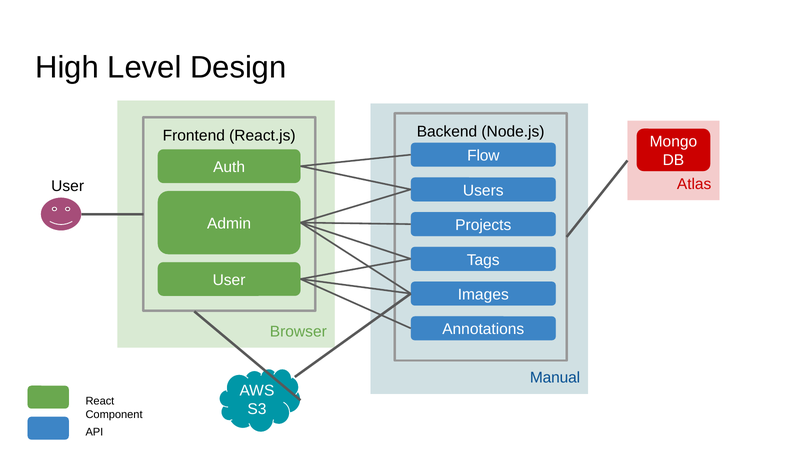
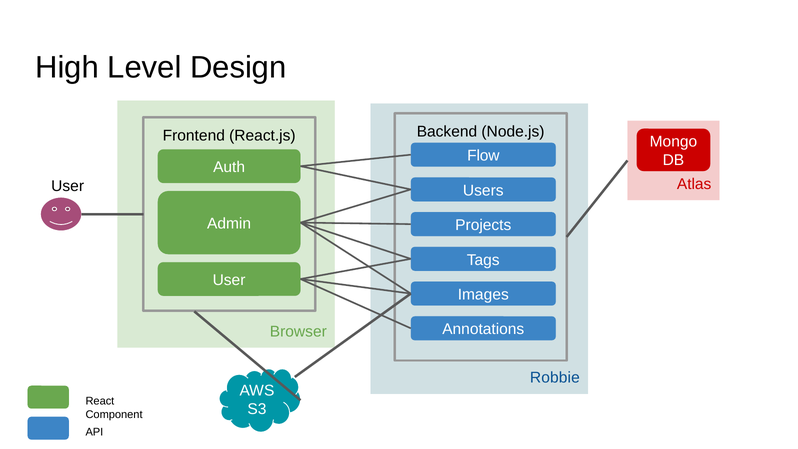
Manual: Manual -> Robbie (555, 378)
